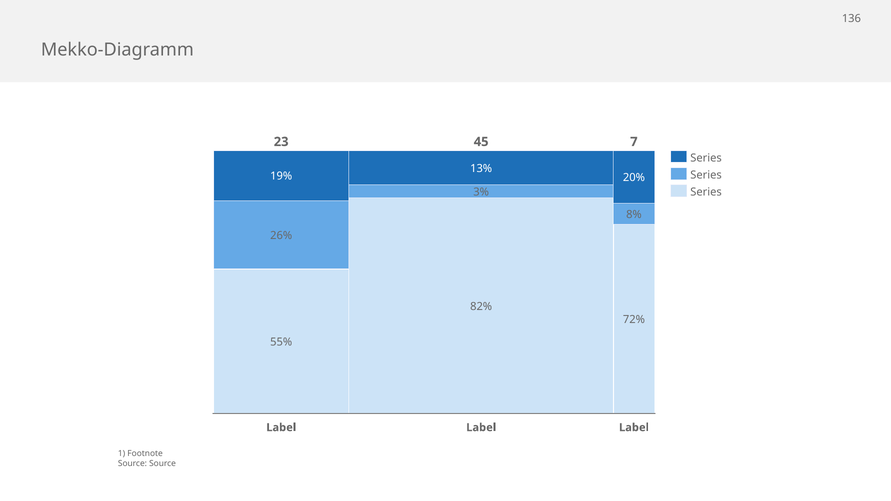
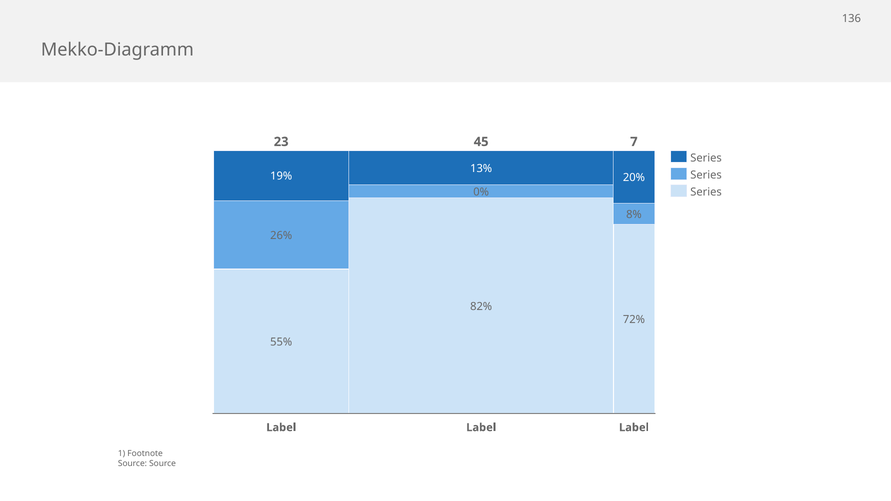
3%: 3% -> 0% (481, 192)
